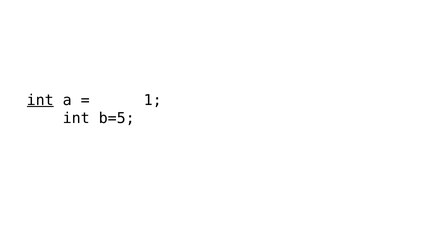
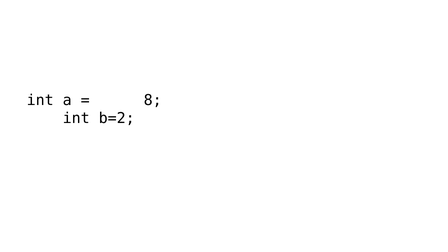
int underline: present -> none (40, 100)
1: 1 -> 8 (153, 100)
b=5: b=5 -> b=2 (117, 118)
